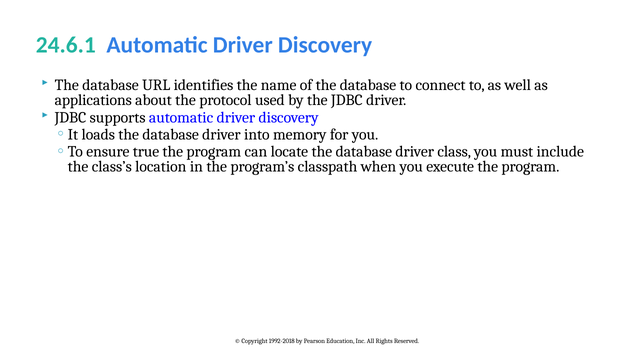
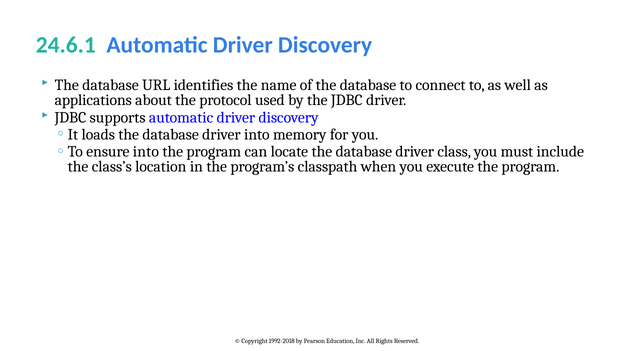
ensure true: true -> into (146, 152)
